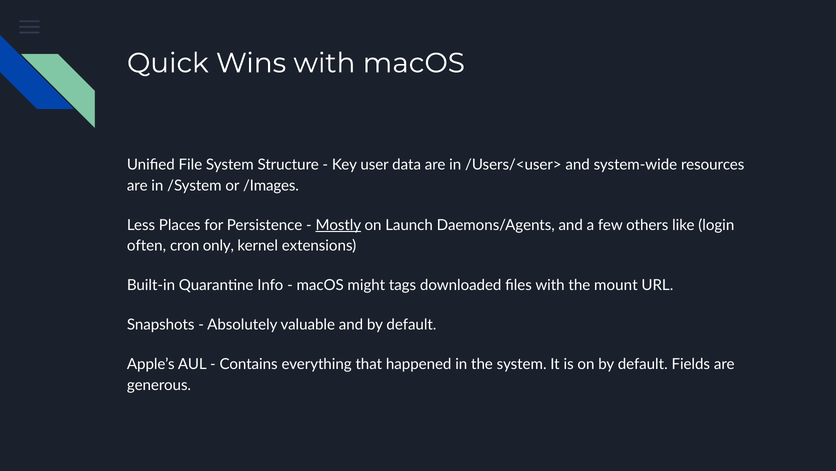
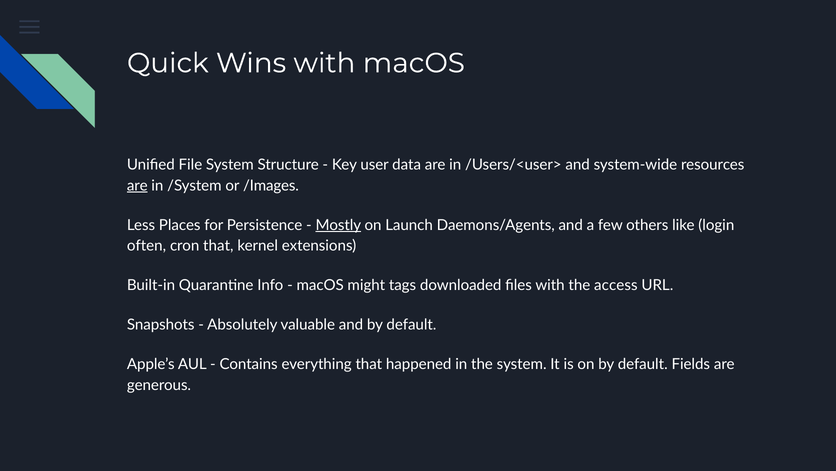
are underline: none -> present (137, 185)
cron only: only -> that (218, 246)
mount: mount -> access (616, 285)
